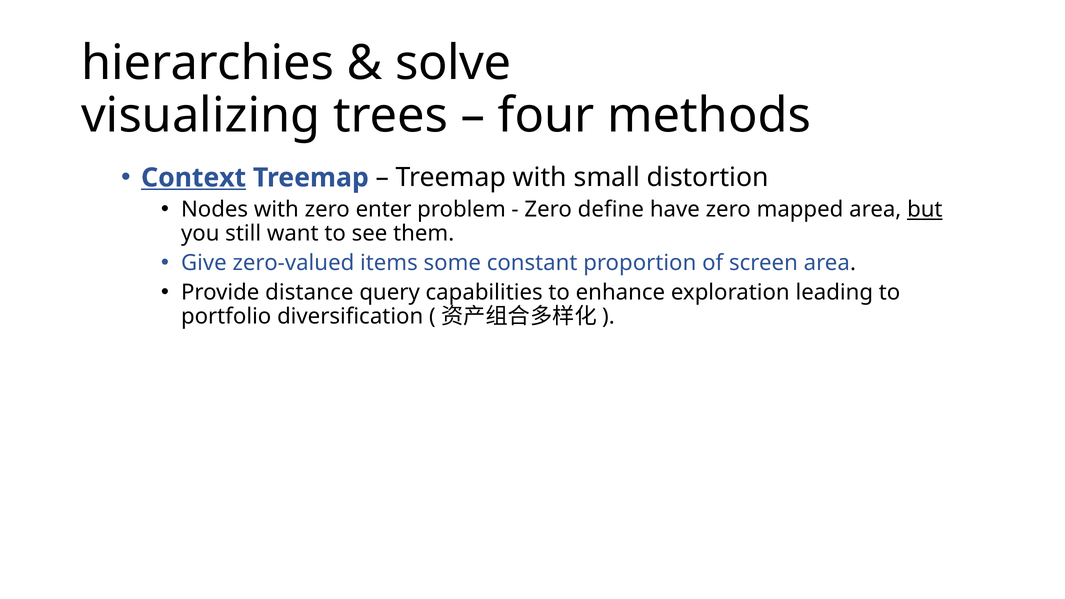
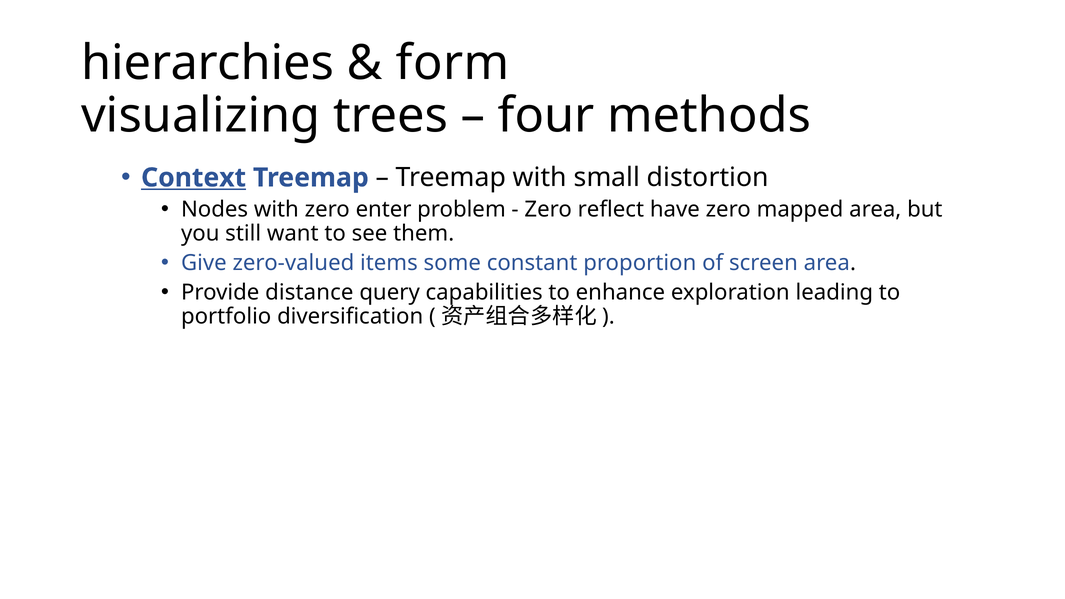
solve: solve -> form (453, 63)
define: define -> reflect (611, 210)
but underline: present -> none (925, 210)
